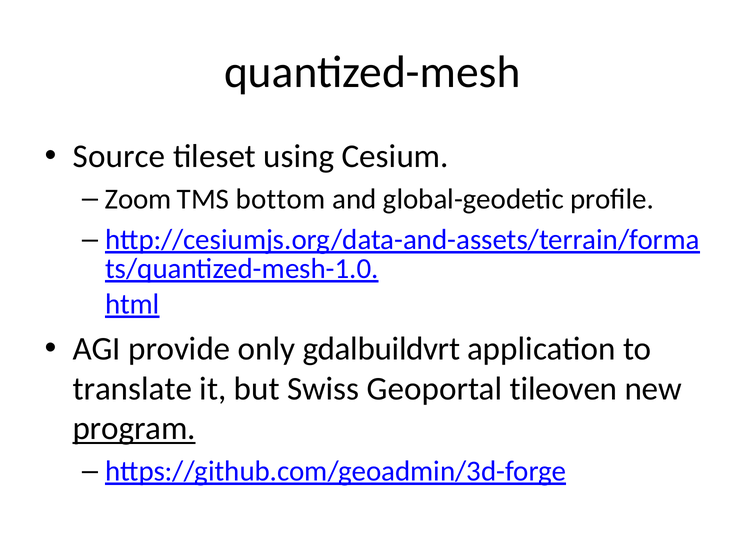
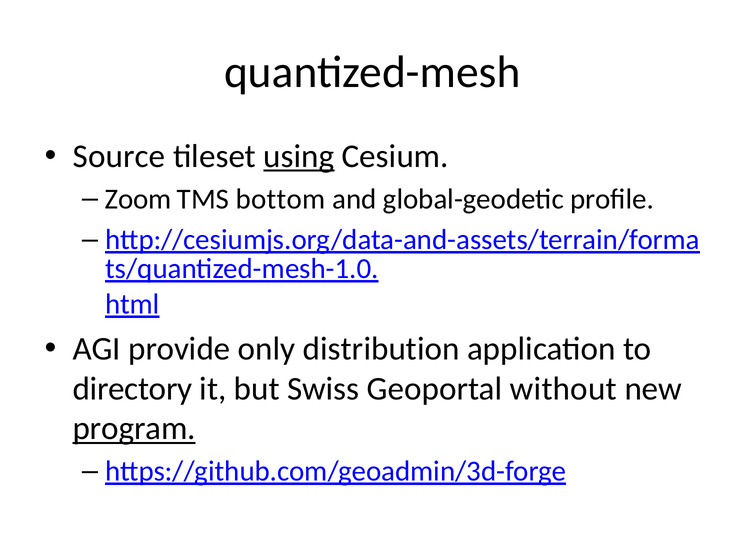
using underline: none -> present (299, 156)
gdalbuildvrt: gdalbuildvrt -> distribution (381, 349)
translate: translate -> directory (132, 389)
tileoven: tileoven -> without (563, 389)
